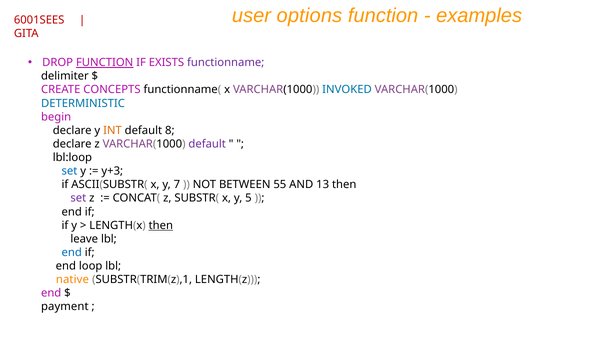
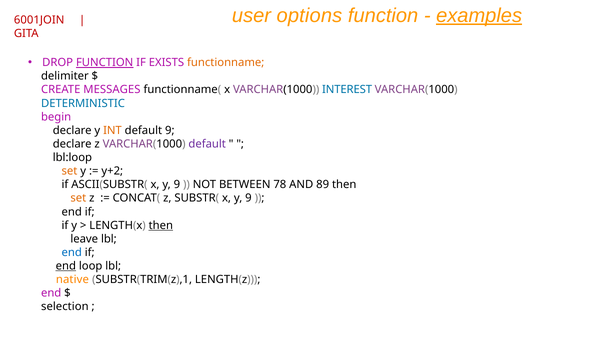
examples underline: none -> present (479, 16)
6001SEES: 6001SEES -> 6001JOIN (39, 20)
functionname colour: purple -> orange (226, 63)
CONCEPTS: CONCEPTS -> MESSAGES (112, 90)
INVOKED: INVOKED -> INTEREST (347, 90)
default 8: 8 -> 9 (170, 130)
set colour: blue -> orange (70, 171)
y+3: y+3 -> y+2 (112, 171)
ASCII(SUBSTR( x y 7: 7 -> 9 (177, 184)
55: 55 -> 78 (280, 184)
13: 13 -> 89 (323, 184)
set colour: purple -> orange (78, 198)
SUBSTR( x y 5: 5 -> 9 (248, 198)
end underline: none -> present (66, 266)
payment: payment -> selection (65, 306)
